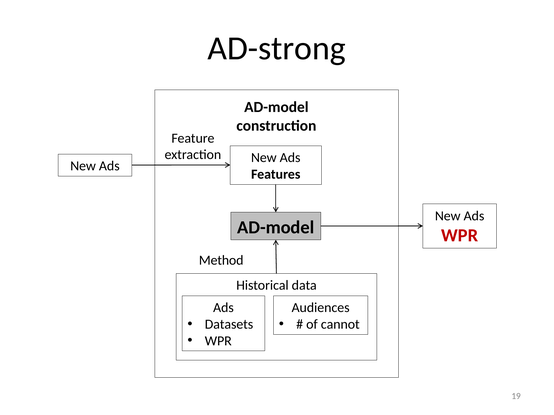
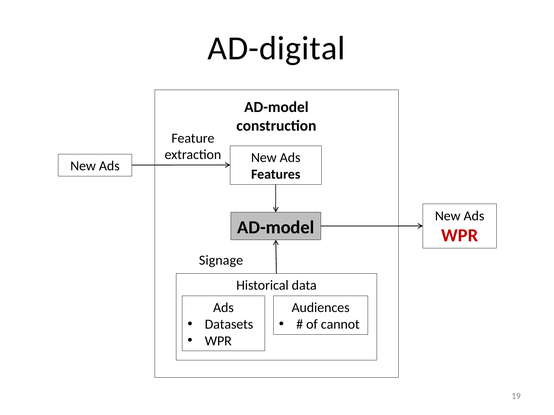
AD-strong: AD-strong -> AD-digital (276, 48)
Method: Method -> Signage (221, 261)
